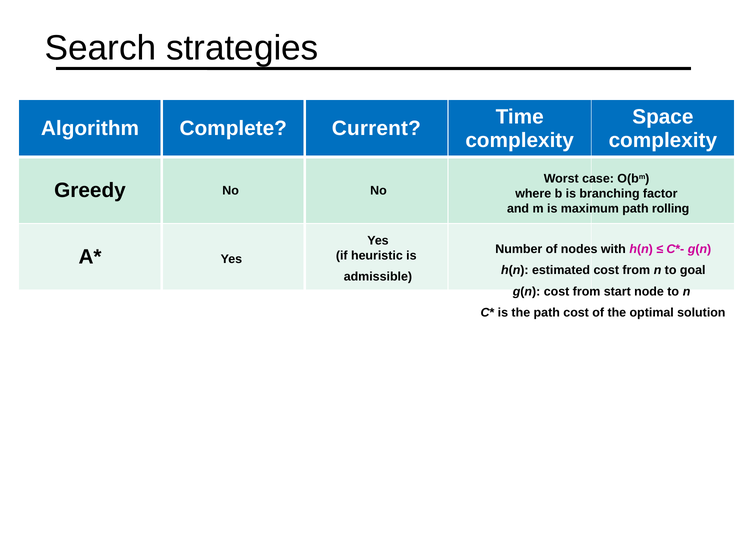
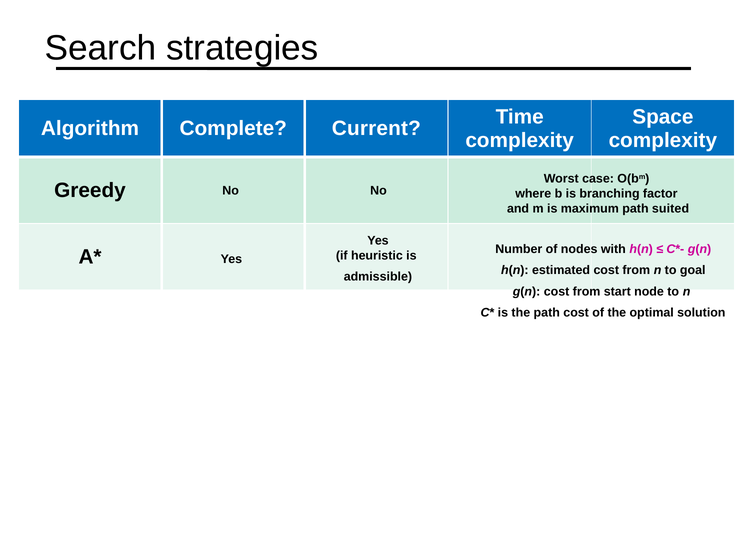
rolling: rolling -> suited (671, 209)
